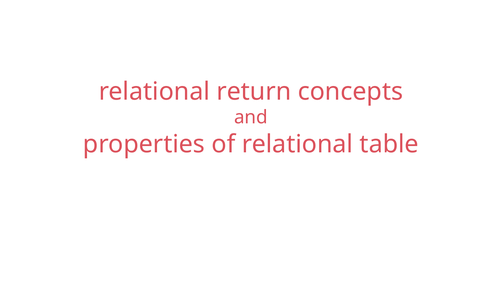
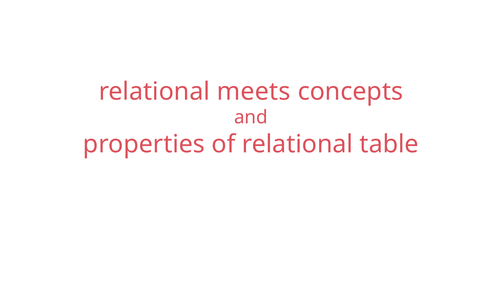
return: return -> meets (254, 92)
